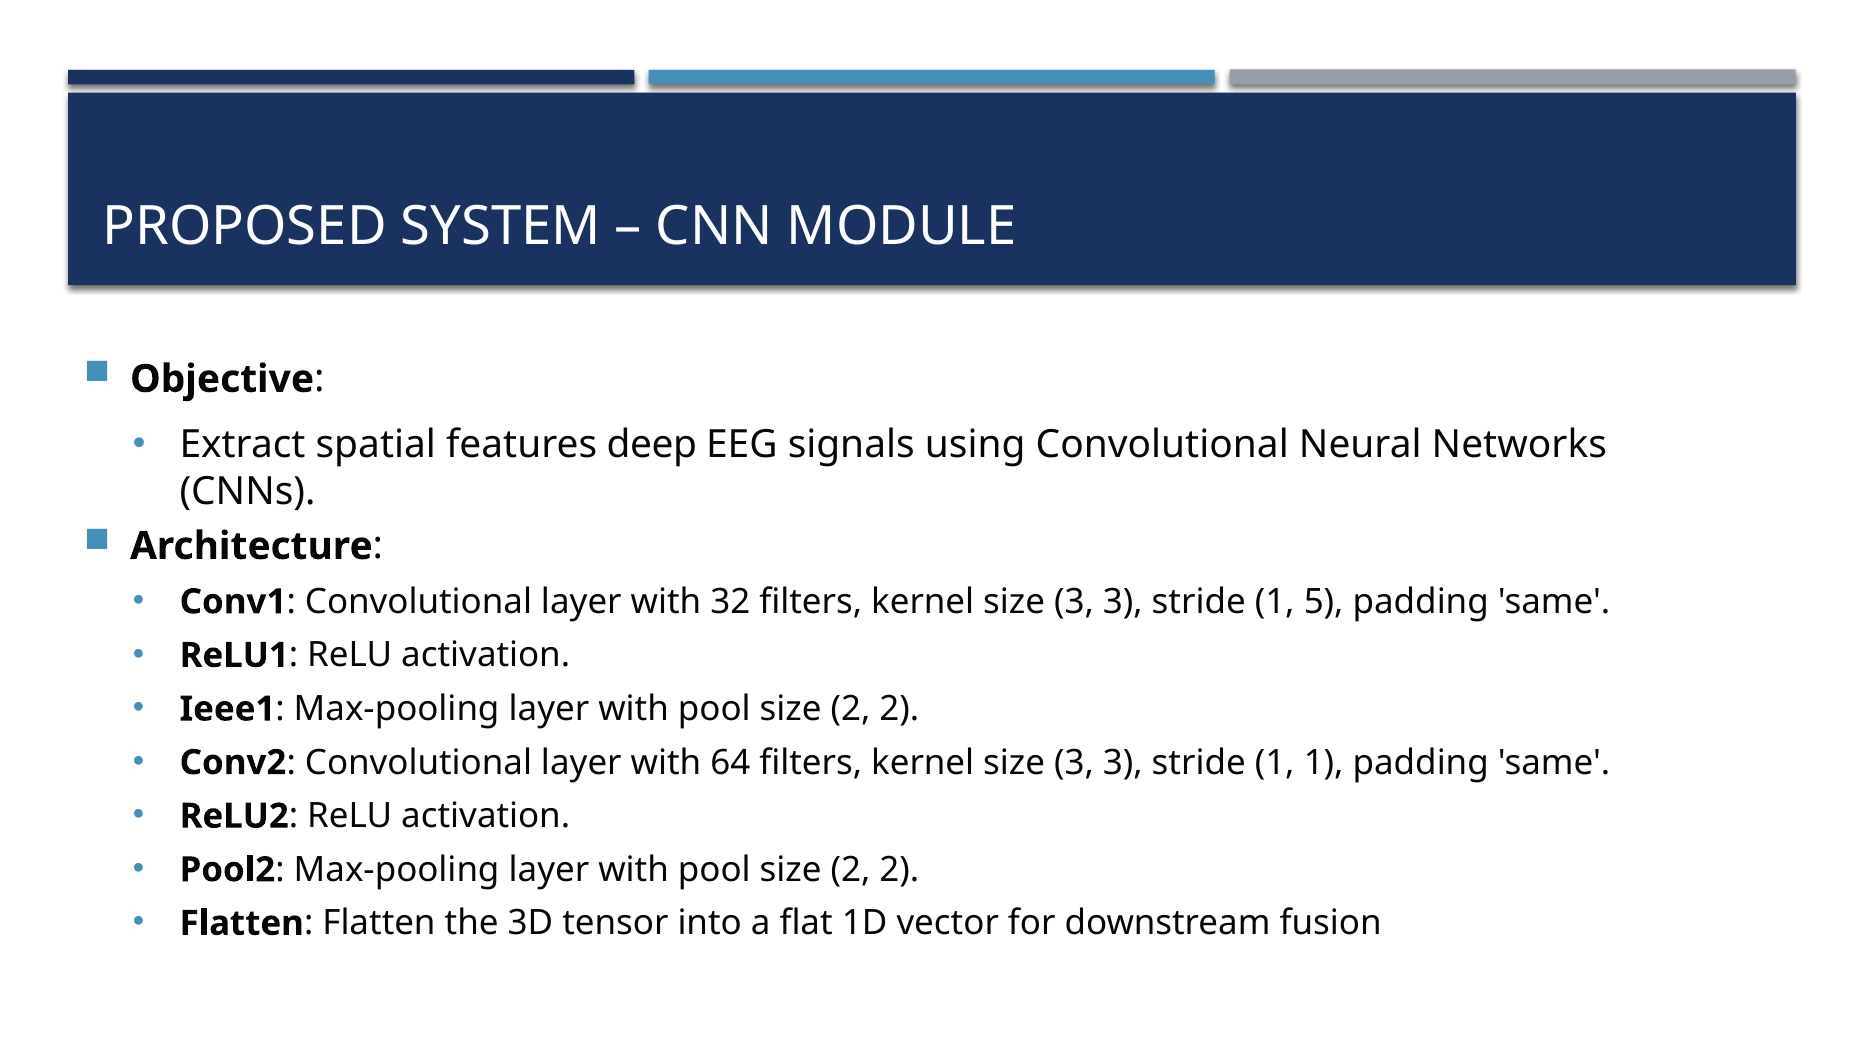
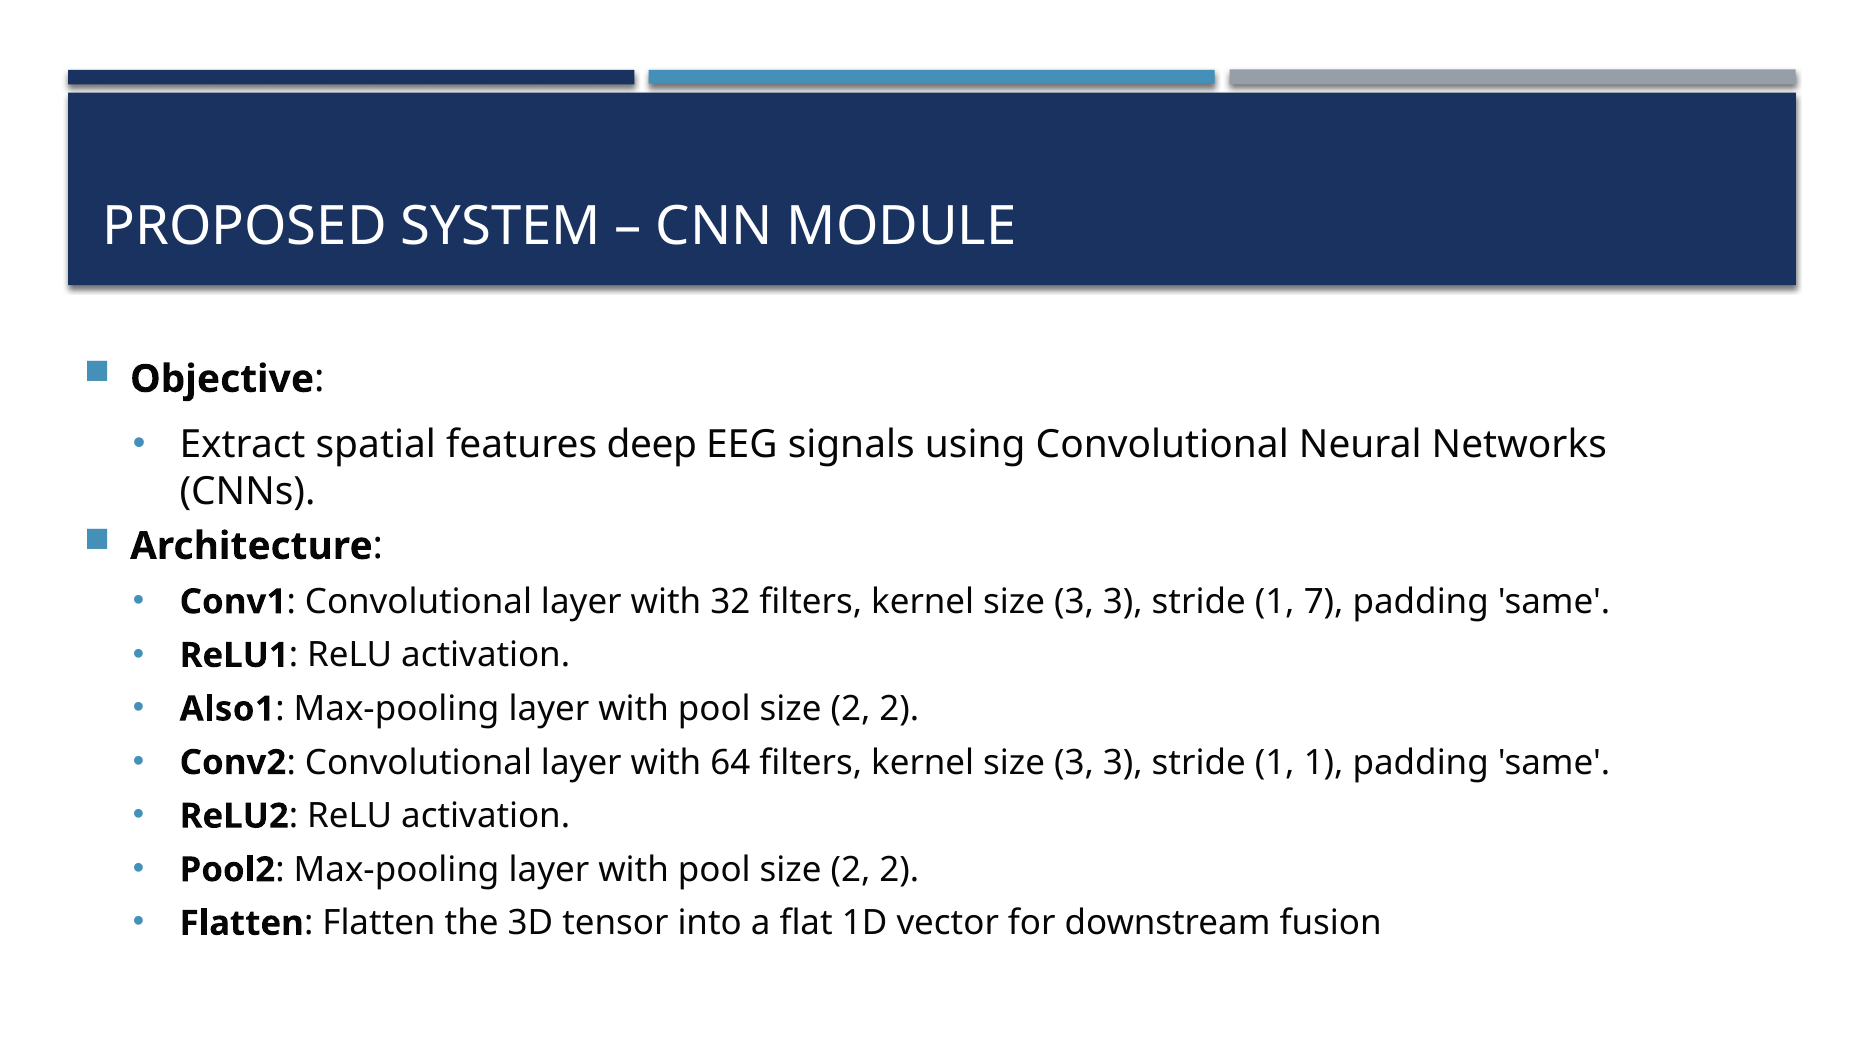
5: 5 -> 7 (1324, 602)
Ieee1: Ieee1 -> Also1 (227, 709)
